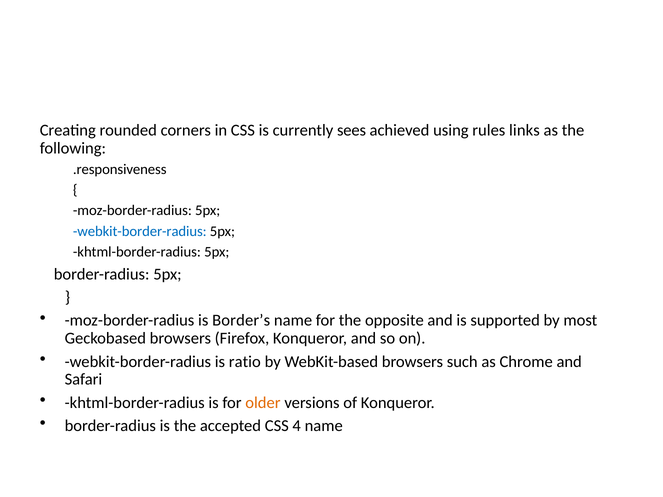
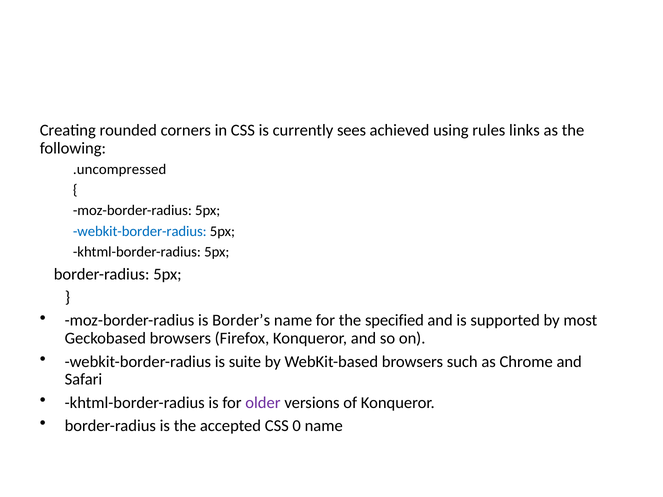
.responsiveness: .responsiveness -> .uncompressed (120, 170)
opposite: opposite -> specified (394, 321)
ratio: ratio -> suite (245, 362)
older colour: orange -> purple (263, 403)
4: 4 -> 0 (297, 426)
